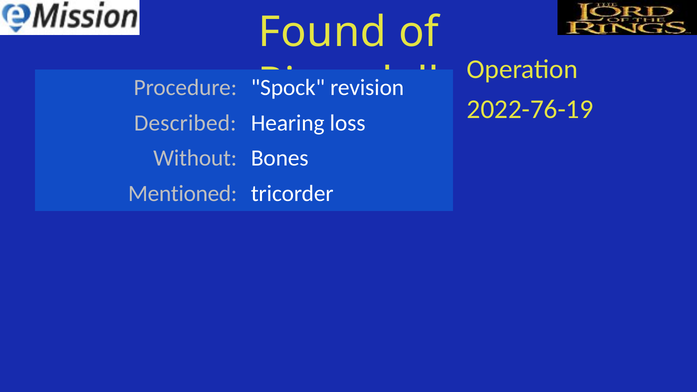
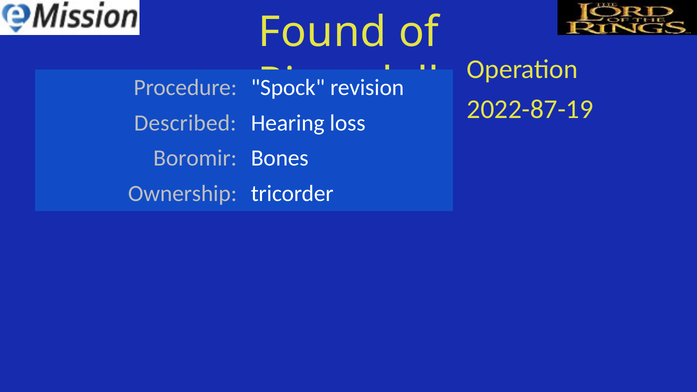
2022-76-19: 2022-76-19 -> 2022-87-19 (530, 109)
Without: Without -> Boromir (195, 158)
Mentioned: Mentioned -> Ownership (183, 194)
